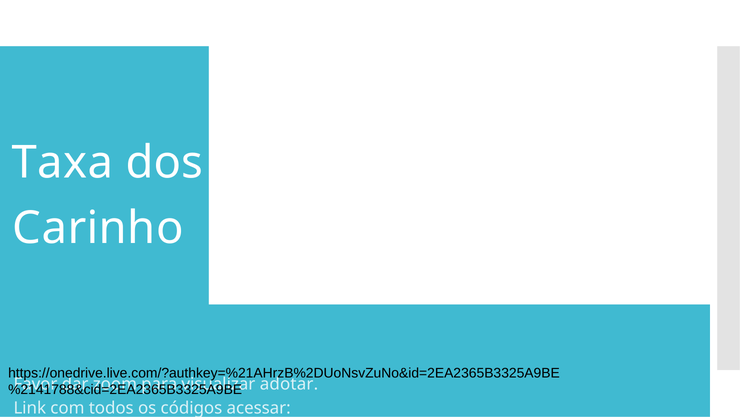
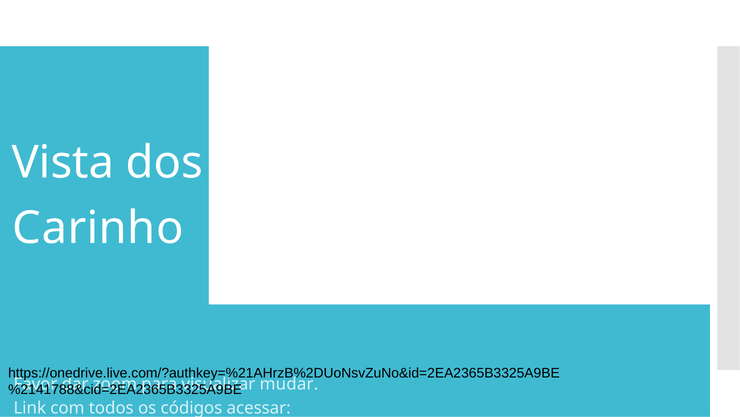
Taxa: Taxa -> Vista (63, 163)
adotar: adotar -> mudar (289, 384)
